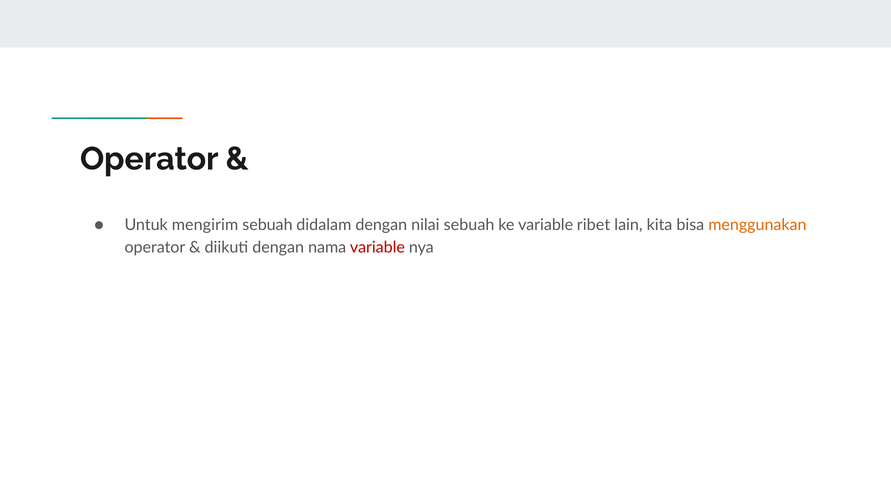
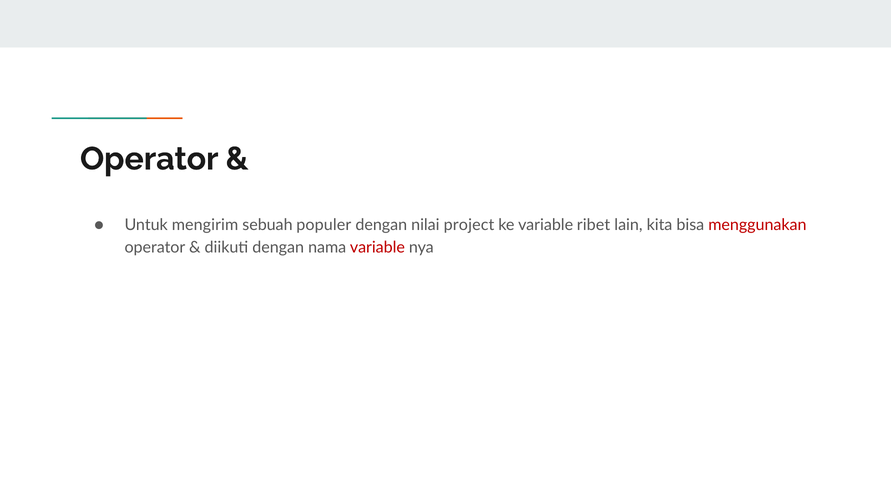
didalam: didalam -> populer (324, 225)
nilai sebuah: sebuah -> project (469, 225)
menggunakan colour: orange -> red (757, 225)
